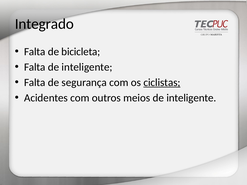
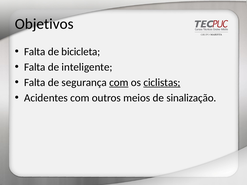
Integrado: Integrado -> Objetivos (44, 24)
com underline: none -> present (119, 83)
meios de inteligente: inteligente -> sinalização (191, 98)
